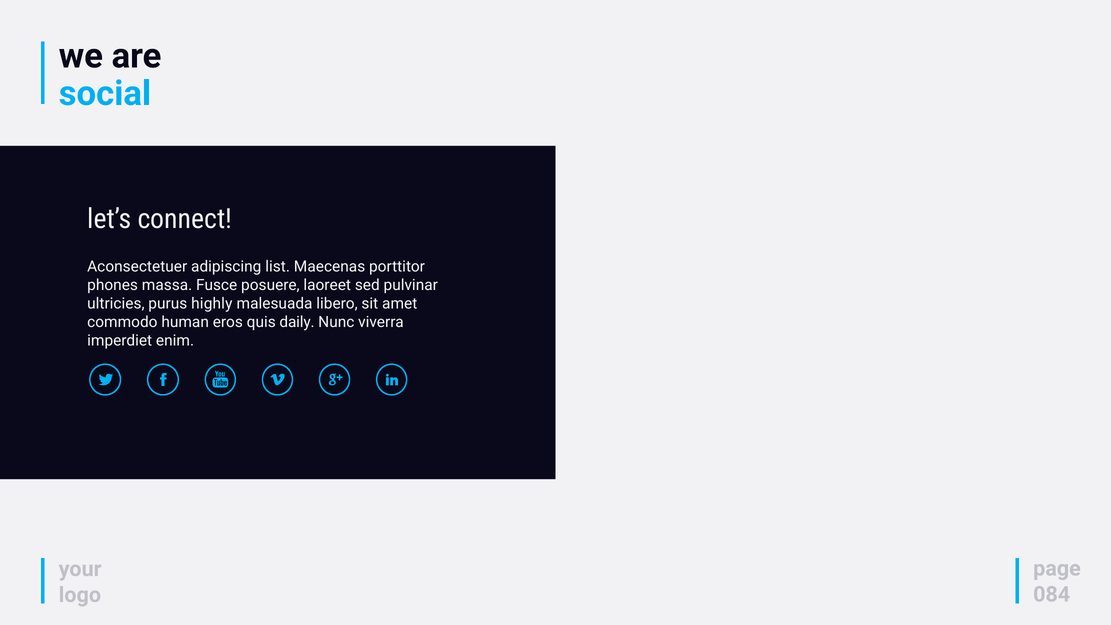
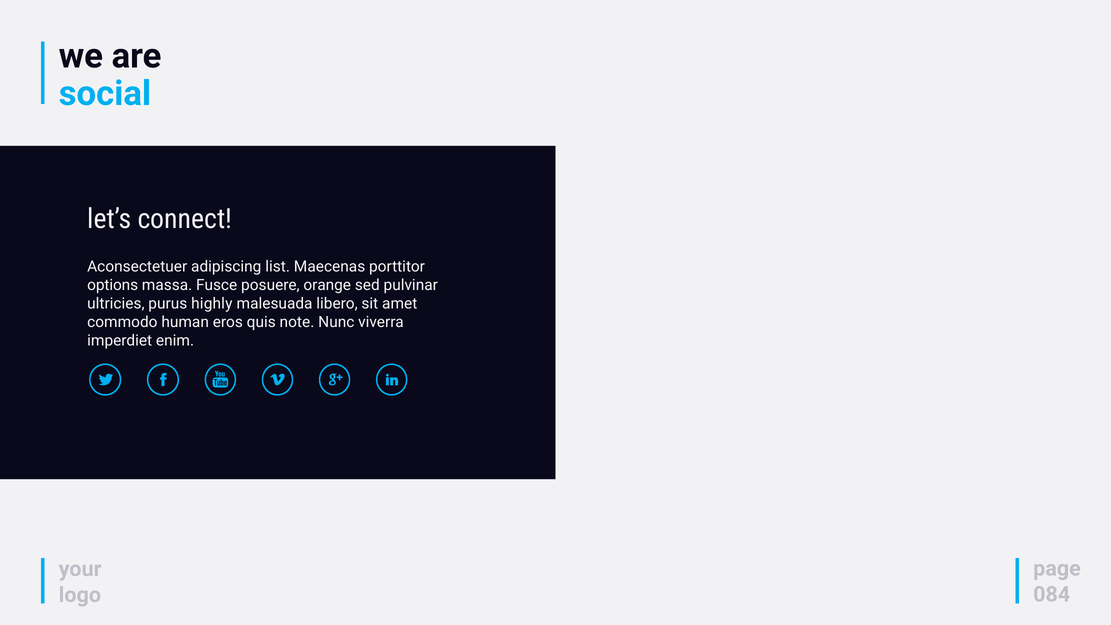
phones: phones -> options (113, 285)
laoreet: laoreet -> orange (327, 285)
daily: daily -> note (297, 322)
